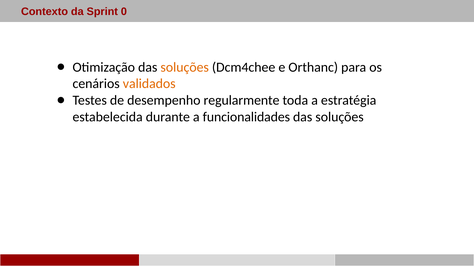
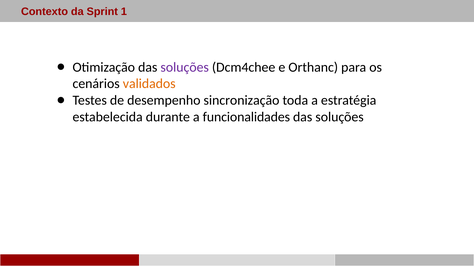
0: 0 -> 1 (124, 12)
soluções colour: orange -> purple (185, 67)
regularmente: regularmente -> sincronização (242, 100)
